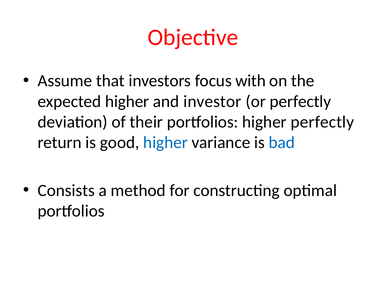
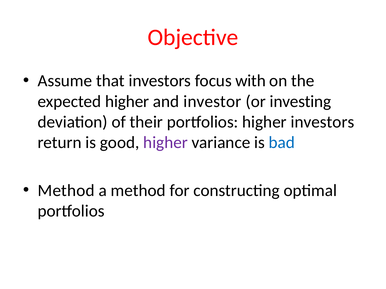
or perfectly: perfectly -> investing (300, 102)
higher perfectly: perfectly -> investors (322, 122)
higher colour: blue -> purple (166, 143)
Consists: Consists -> Method (66, 191)
